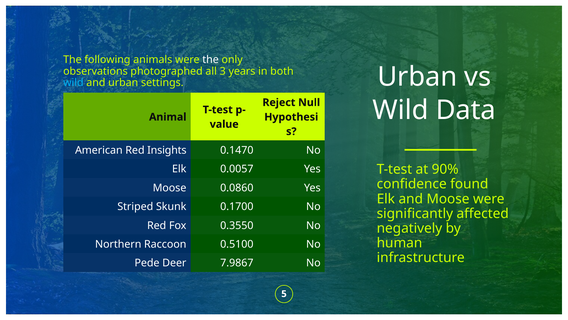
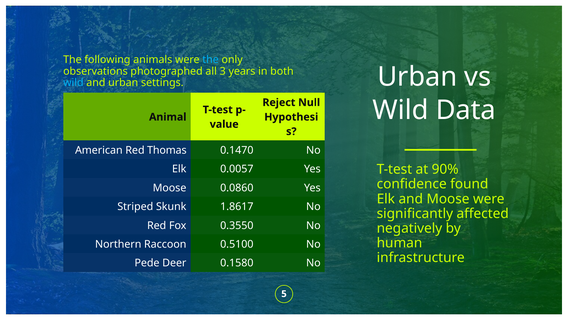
the colour: white -> light blue (211, 60)
Insights: Insights -> Thomas (167, 150)
0.1700: 0.1700 -> 1.8617 (237, 206)
7.9867: 7.9867 -> 0.1580 (237, 263)
